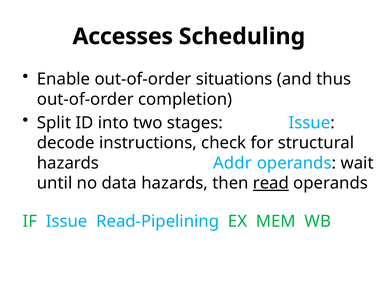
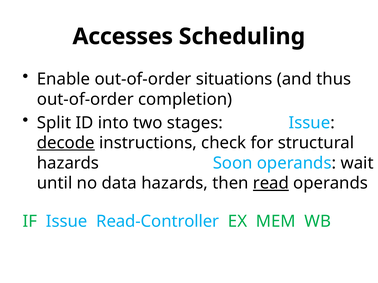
decode underline: none -> present (66, 143)
Addr: Addr -> Soon (233, 163)
Read-Pipelining: Read-Pipelining -> Read-Controller (158, 222)
